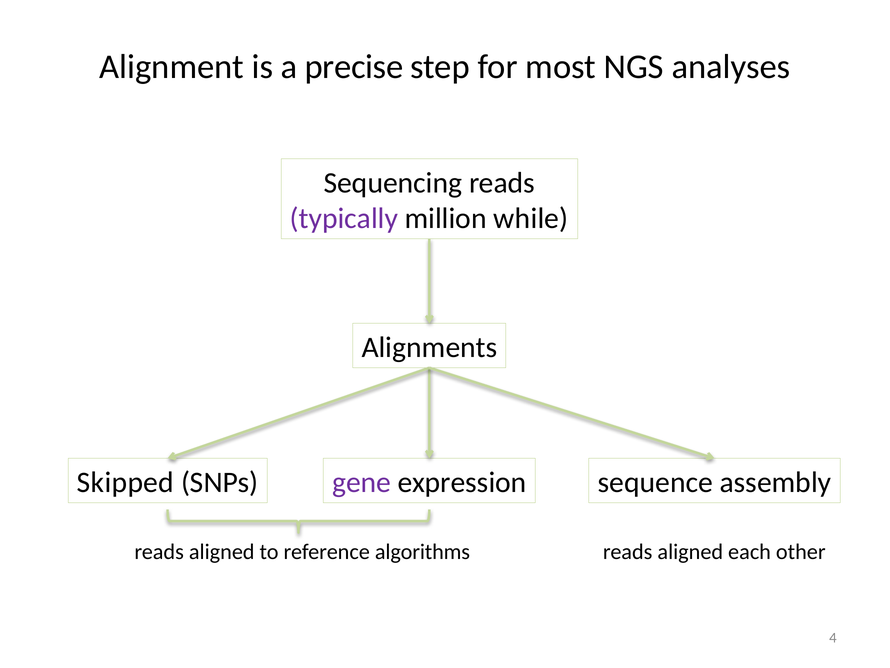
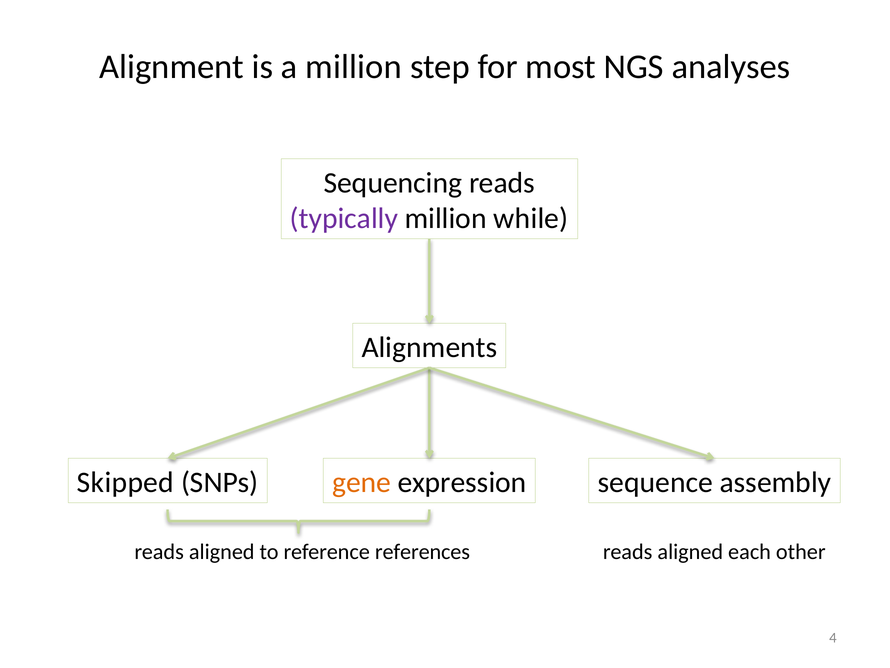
a precise: precise -> million (354, 67)
gene colour: purple -> orange (362, 482)
algorithms: algorithms -> references (422, 551)
